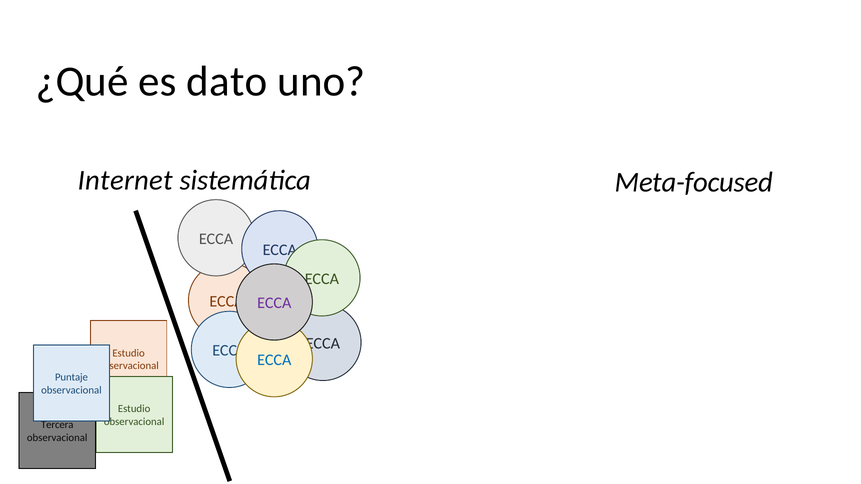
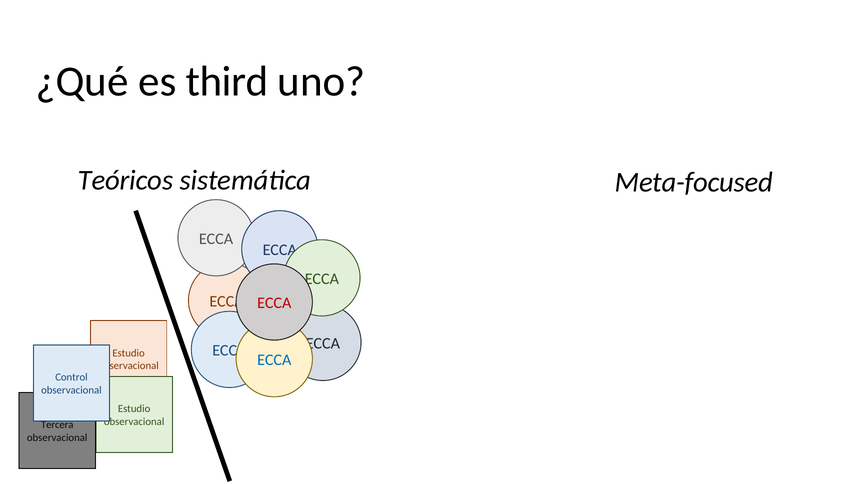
dato: dato -> third (227, 81)
Internet: Internet -> Teóricos (126, 181)
ECCA colour: purple -> red (274, 303)
Puntaje: Puntaje -> Control (71, 377)
